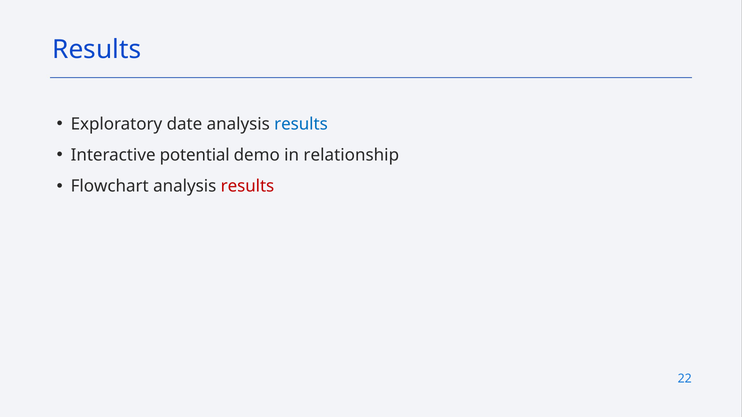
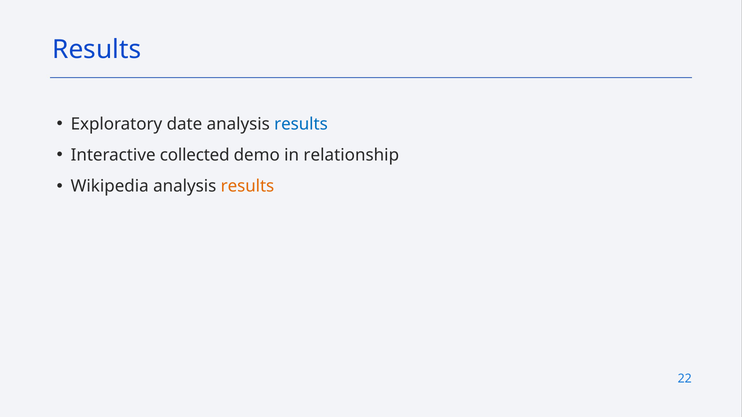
potential: potential -> collected (195, 155)
Flowchart: Flowchart -> Wikipedia (110, 187)
results colour: red -> orange (247, 187)
